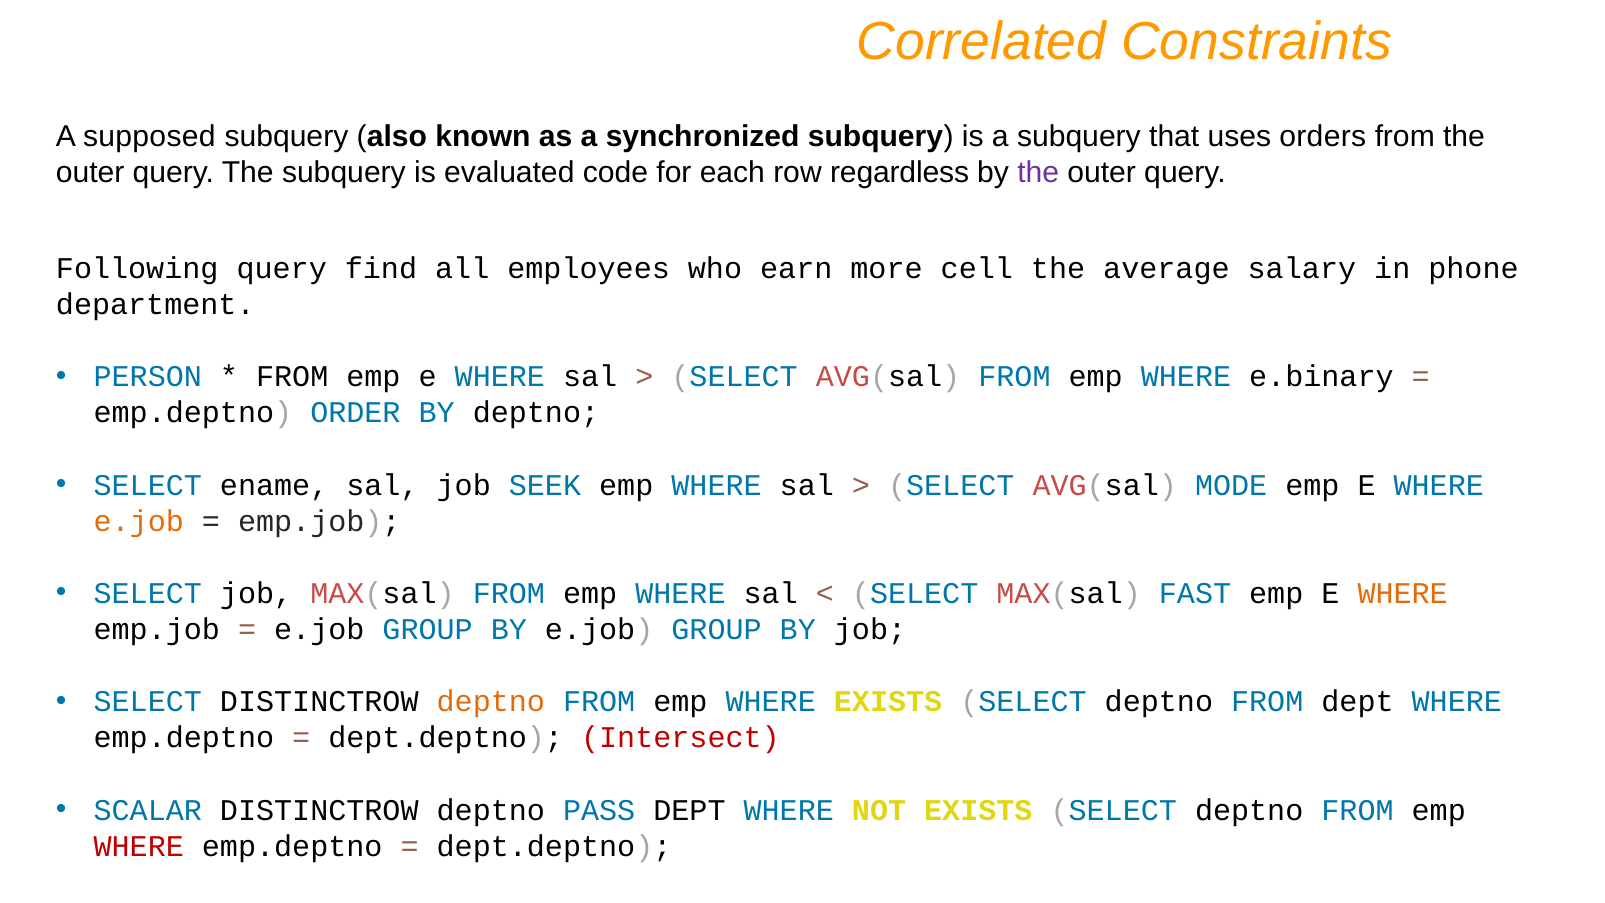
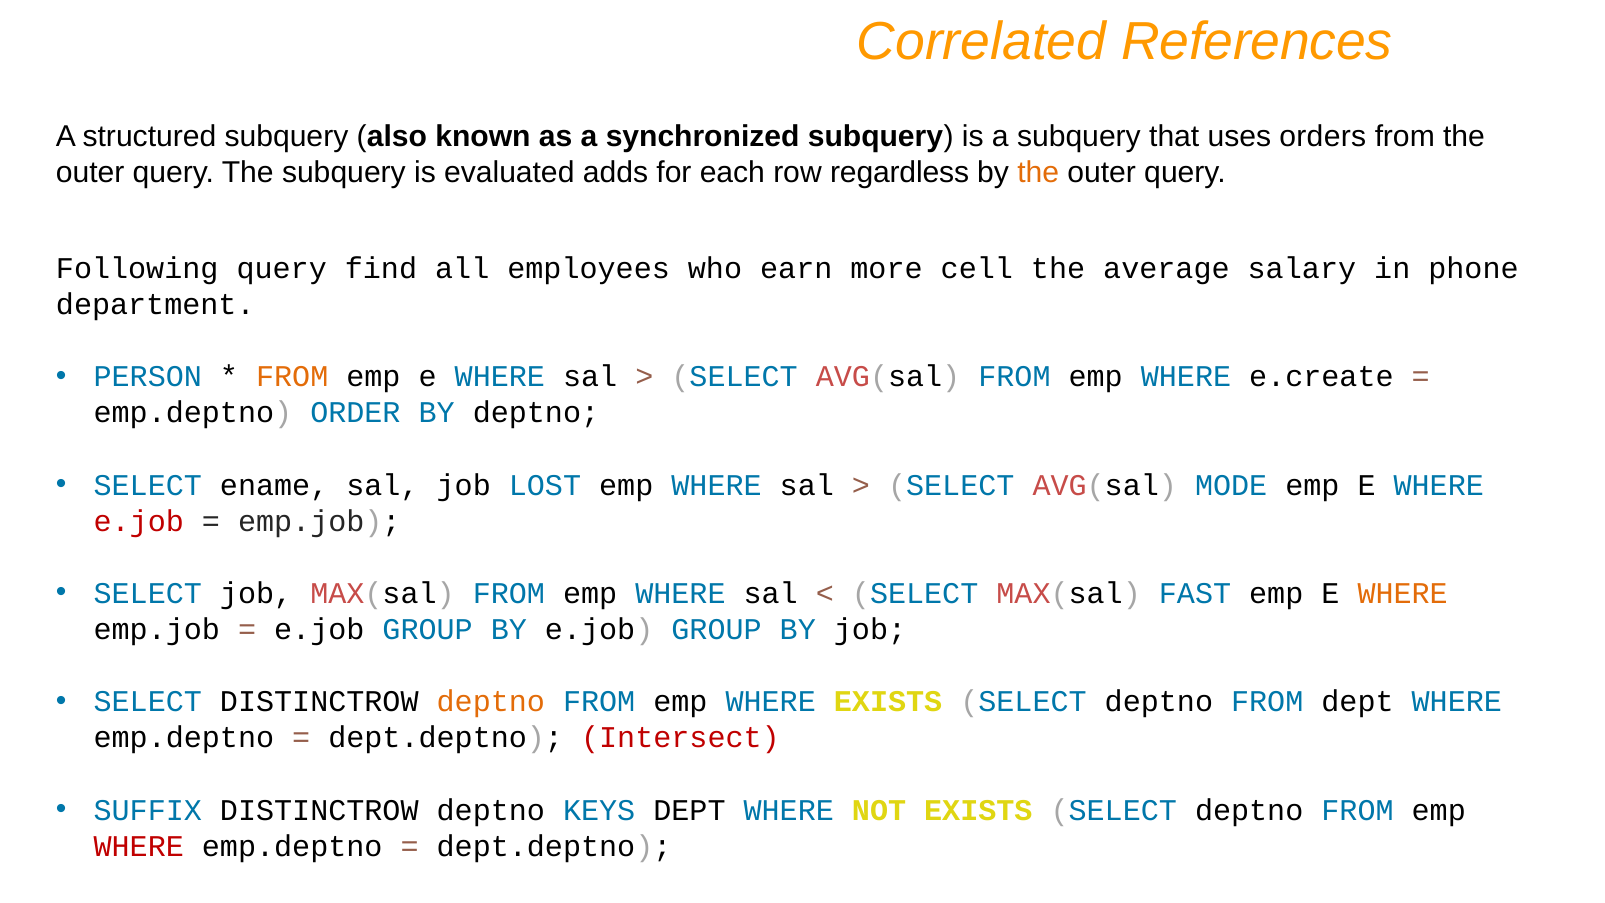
Constraints: Constraints -> References (1257, 42)
supposed: supposed -> structured (149, 136)
code: code -> adds (615, 172)
the colour: purple -> orange (1038, 172)
FROM colour: black -> orange (292, 377)
e.binary: e.binary -> e.create (1321, 377)
SEEK: SEEK -> LOST (545, 485)
e.job colour: orange -> red (139, 521)
SCALAR: SCALAR -> SUFFIX (148, 810)
PASS: PASS -> KEYS (599, 810)
